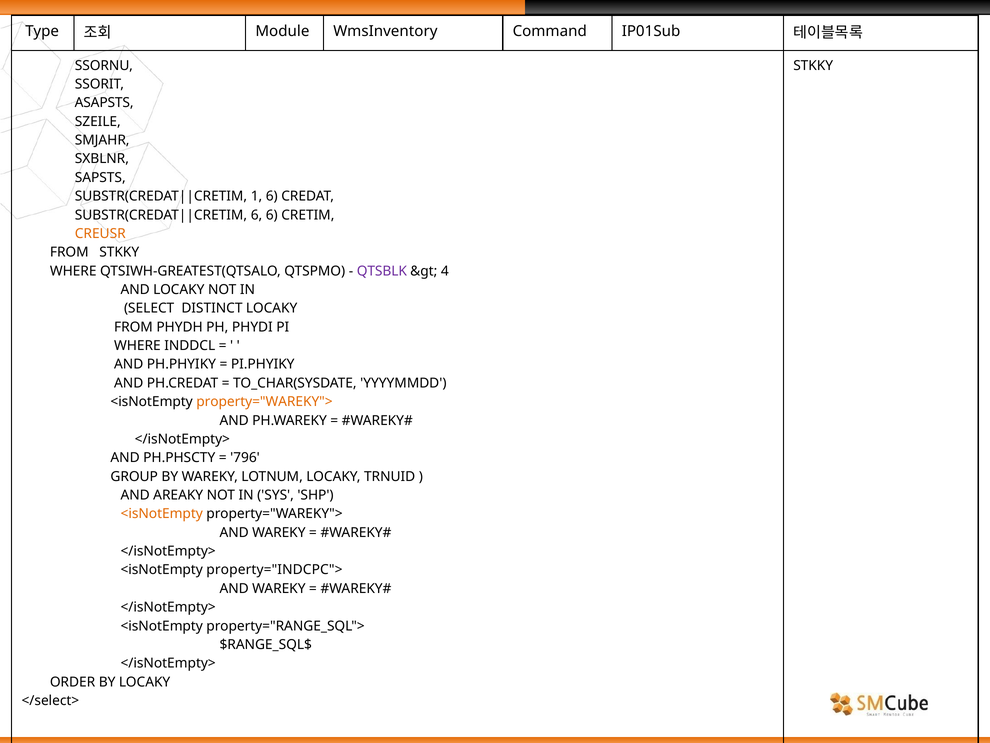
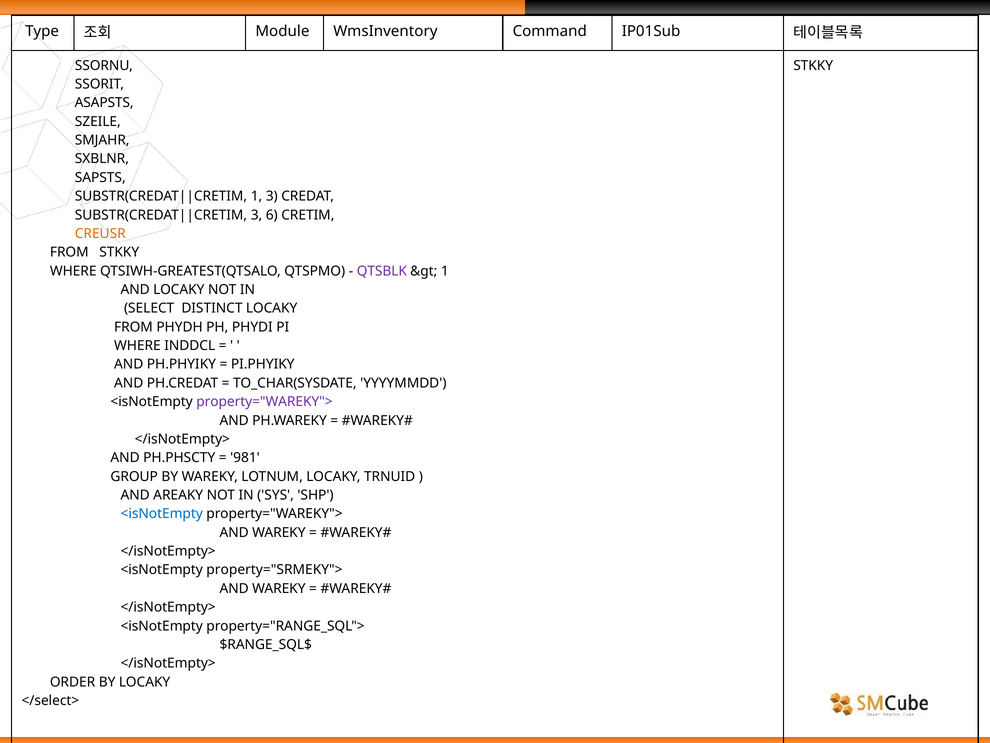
1 6: 6 -> 3 (272, 196)
6: 6 -> 3 (257, 215)
&gt 4: 4 -> 1 (445, 271)
property="WAREKY"> colour: orange -> purple (264, 402)
796: 796 -> 981 (245, 458)
<isNotEmpty colour: orange -> blue (162, 514)
property="INDCPC">: property="INDCPC"> -> property="SRMEKY"> (274, 570)
